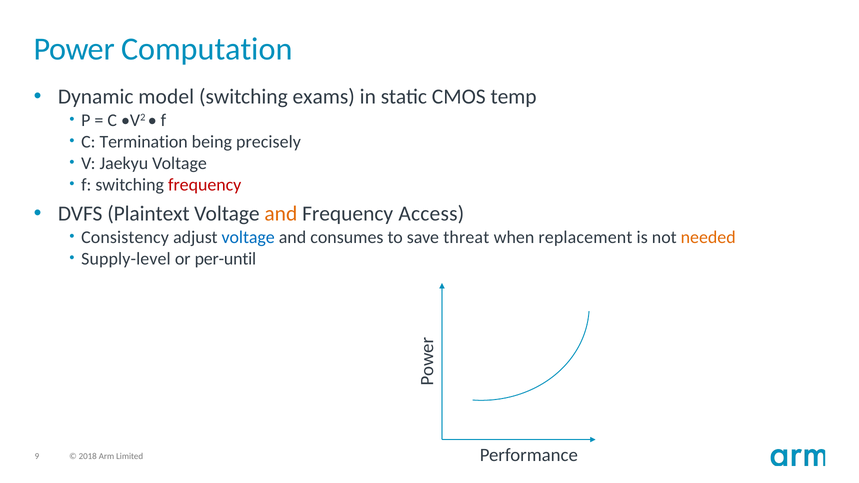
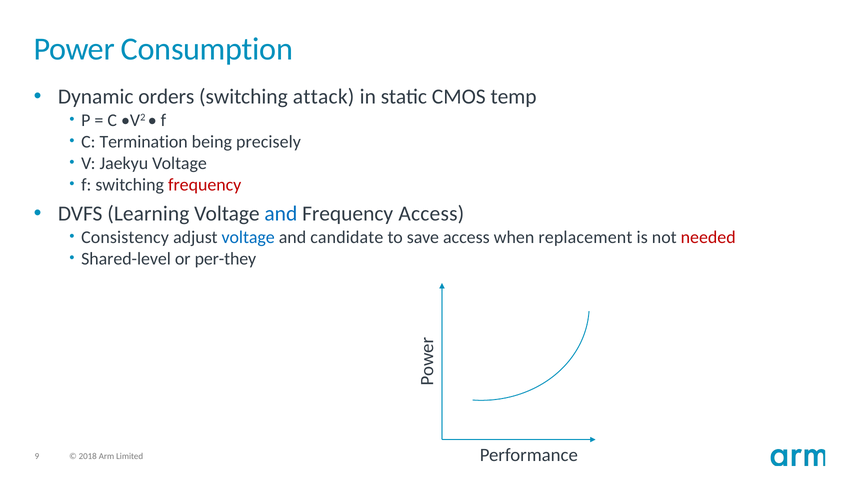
Computation: Computation -> Consumption (207, 49)
model: model -> orders (166, 97)
exams: exams -> attack (324, 97)
Plaintext: Plaintext -> Learning (148, 214)
and colour: orange -> blue (281, 214)
consumes: consumes -> candidate (347, 237)
save threat: threat -> access (466, 237)
needed colour: orange -> red (708, 237)
Supply-level: Supply-level -> Shared-level (126, 259)
per-until: per-until -> per-they (225, 259)
